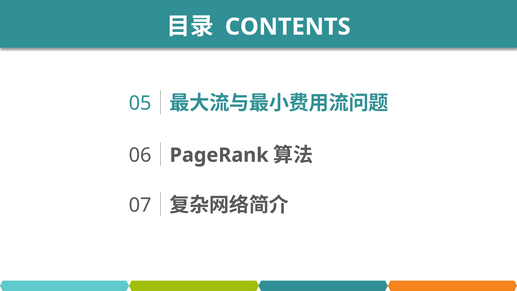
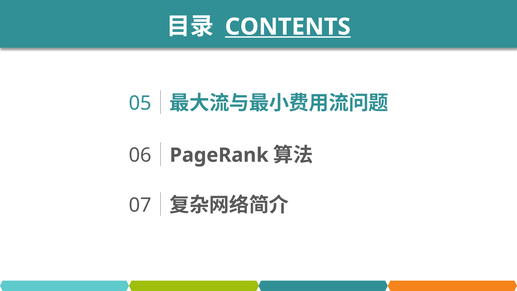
CONTENTS underline: none -> present (288, 27)
